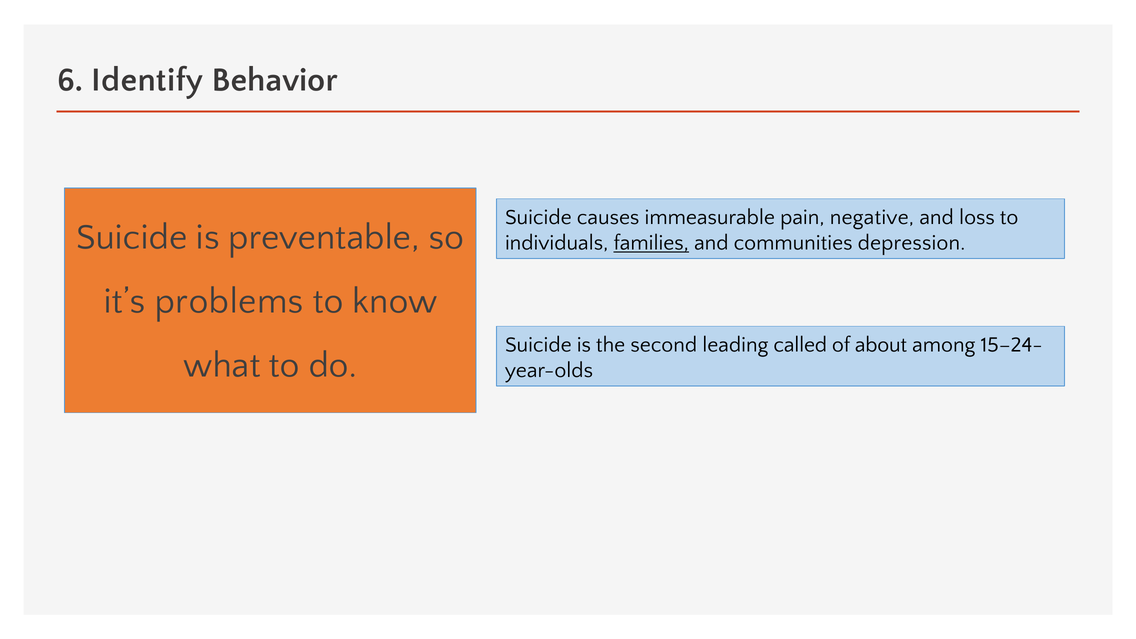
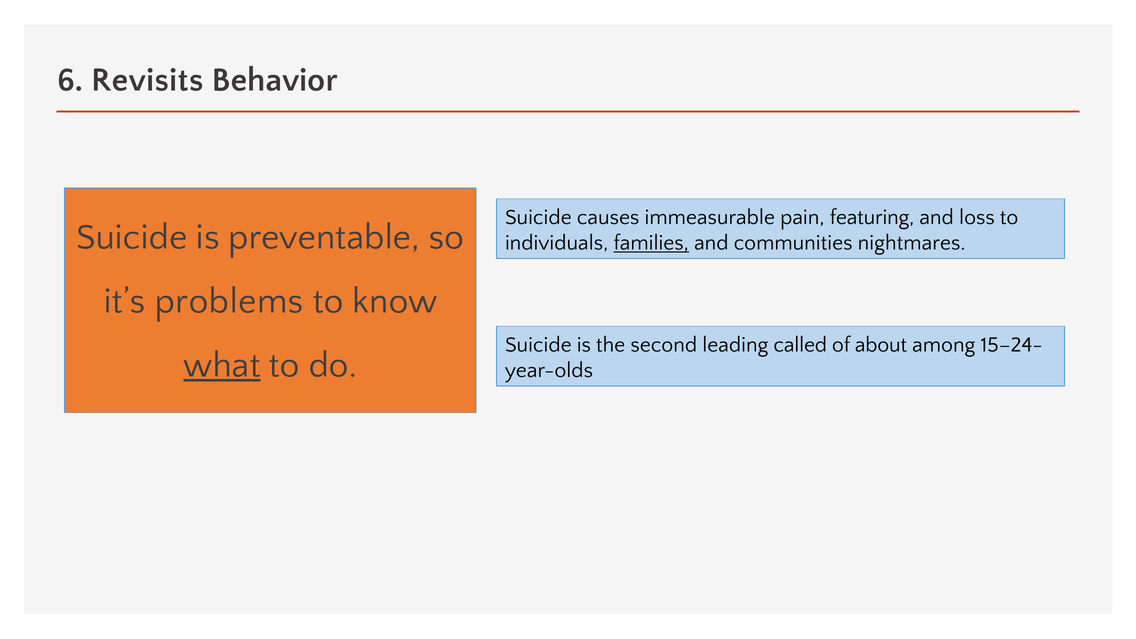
Identify: Identify -> Revisits (147, 80)
negative: negative -> featuring (872, 217)
depression: depression -> nightmares (912, 243)
what underline: none -> present (222, 365)
